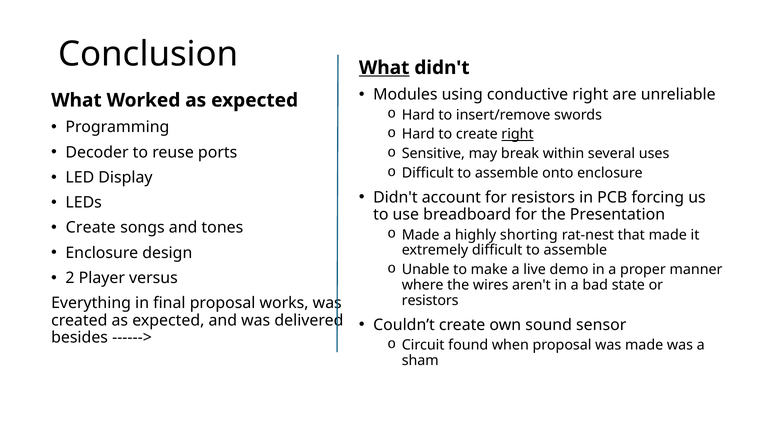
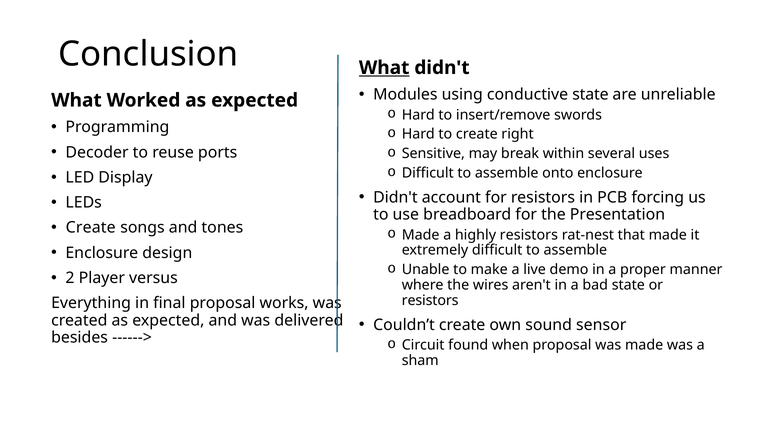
conductive right: right -> state (590, 94)
right underline: present -> none (518, 134)
highly shorting: shorting -> resistors (529, 235)
